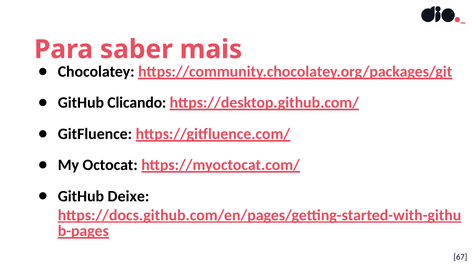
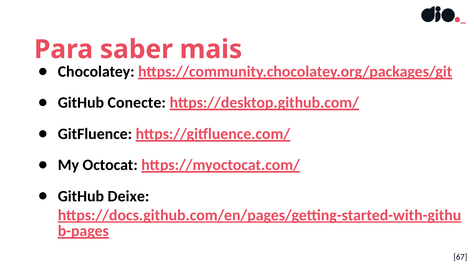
Clicando: Clicando -> Conecte (137, 103)
